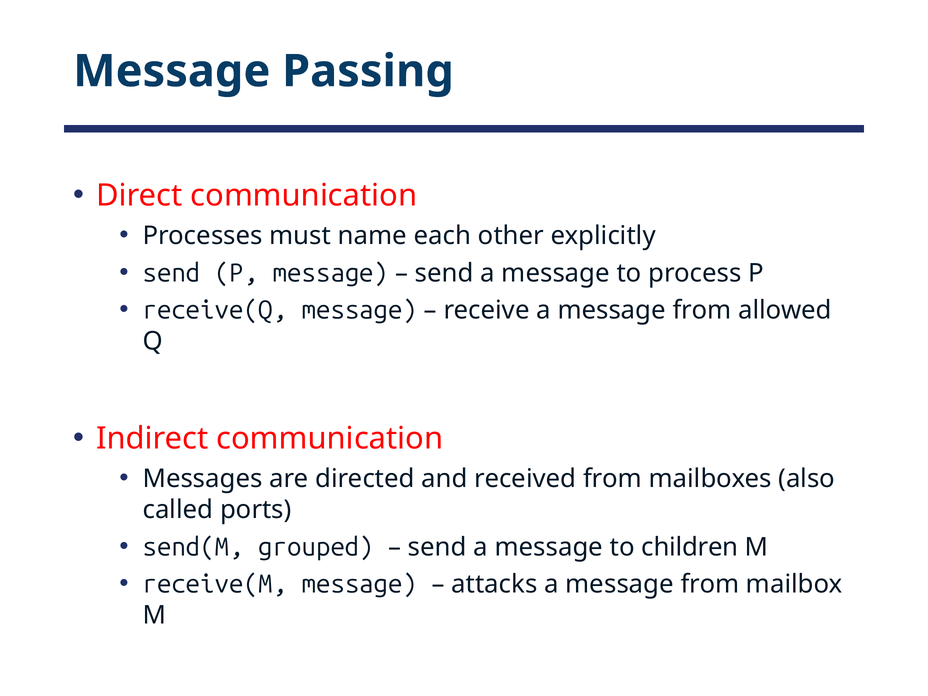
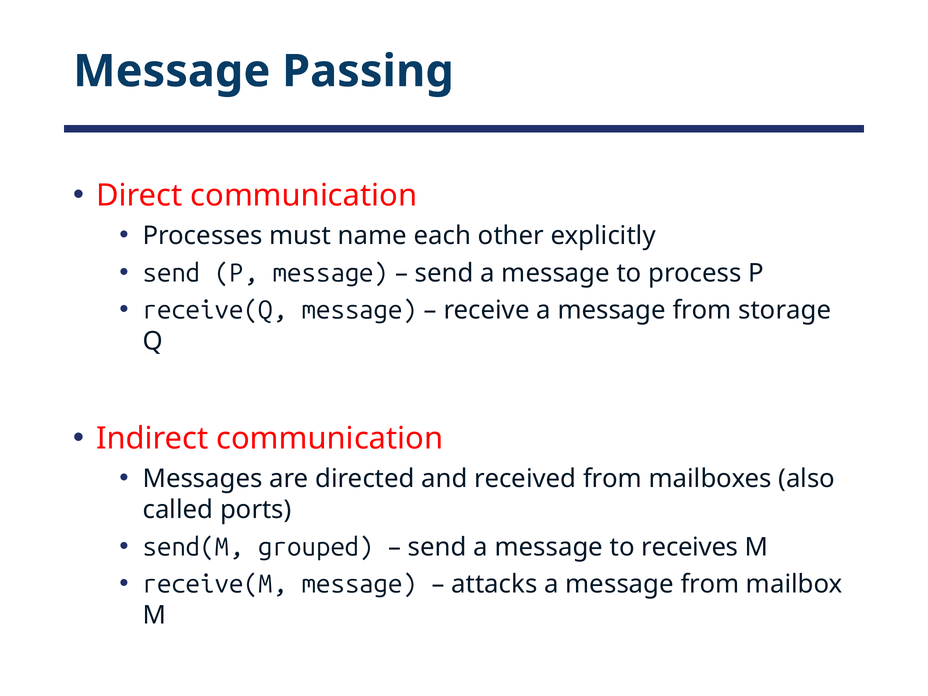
allowed: allowed -> storage (785, 310)
children: children -> receives (690, 547)
